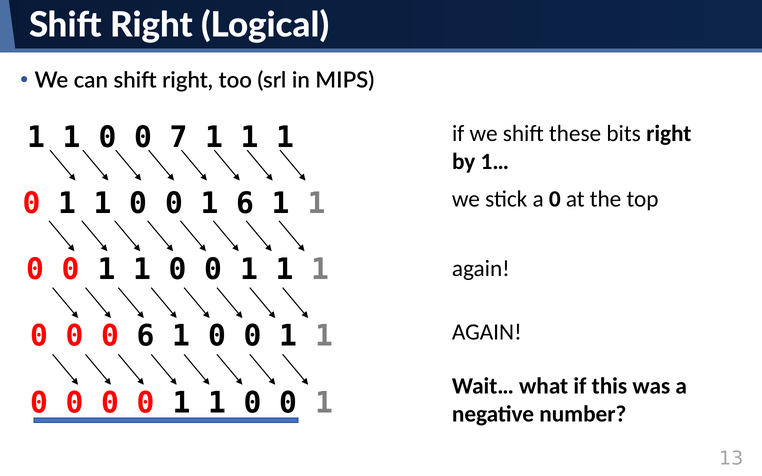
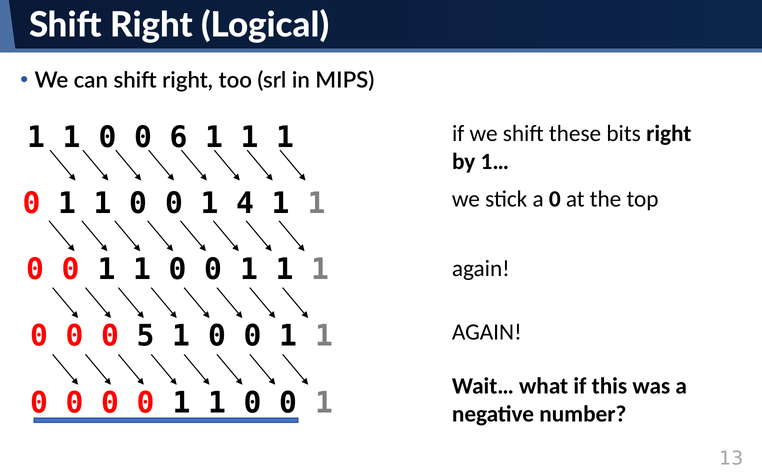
7: 7 -> 6 (179, 137)
1 6: 6 -> 4 (245, 203)
0 6: 6 -> 5 (146, 336)
